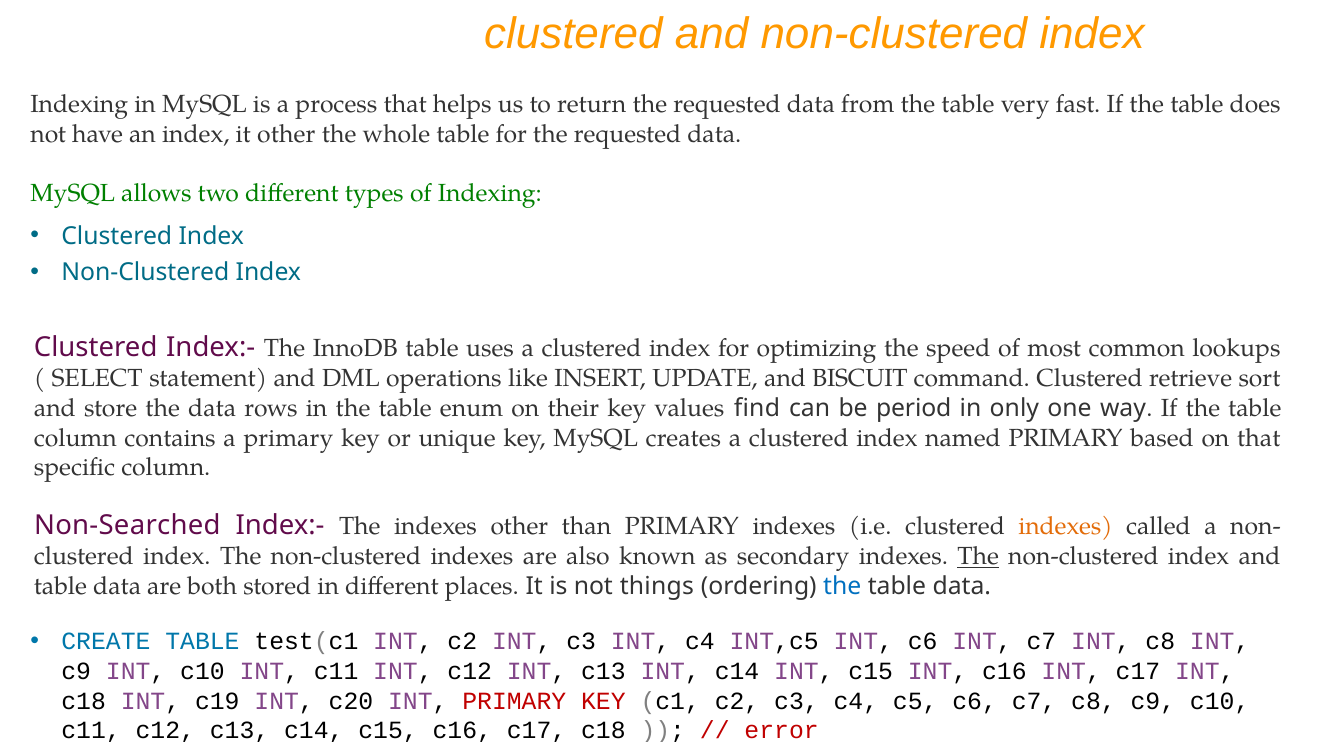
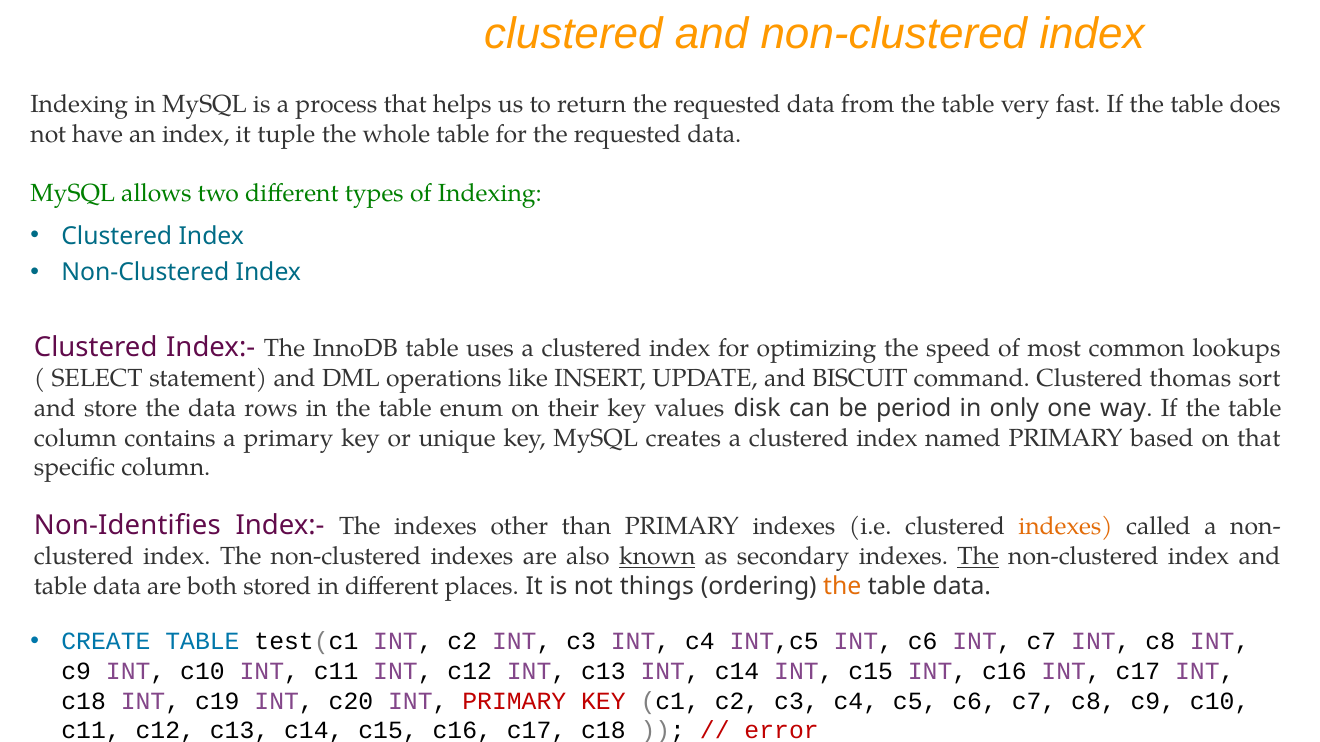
it other: other -> tuple (286, 134)
retrieve: retrieve -> thomas (1190, 379)
find: find -> disk (757, 409)
Non-Searched: Non-Searched -> Non-Identifies (127, 526)
known underline: none -> present (657, 557)
the colour: blue -> orange (842, 587)
